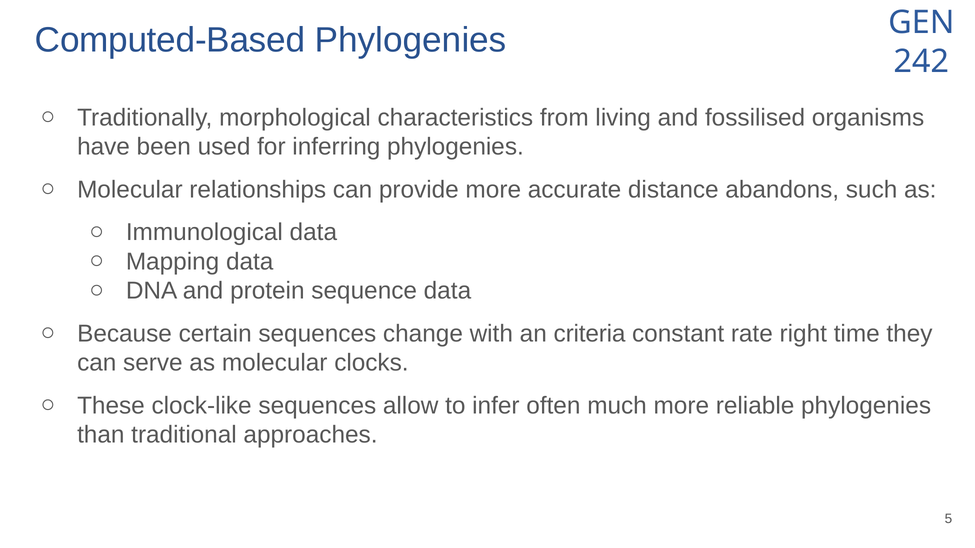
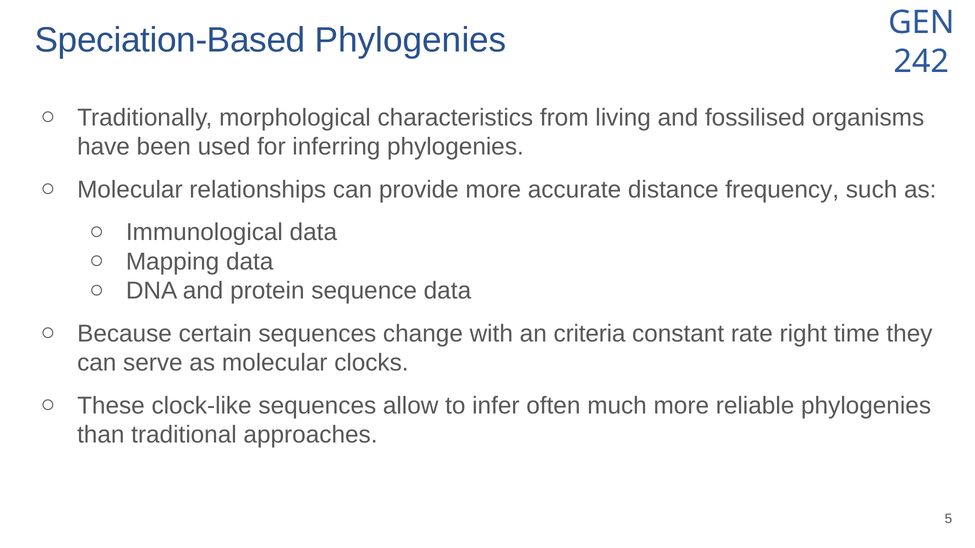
Computed-Based: Computed-Based -> Speciation-Based (170, 40)
abandons: abandons -> frequency (782, 190)
